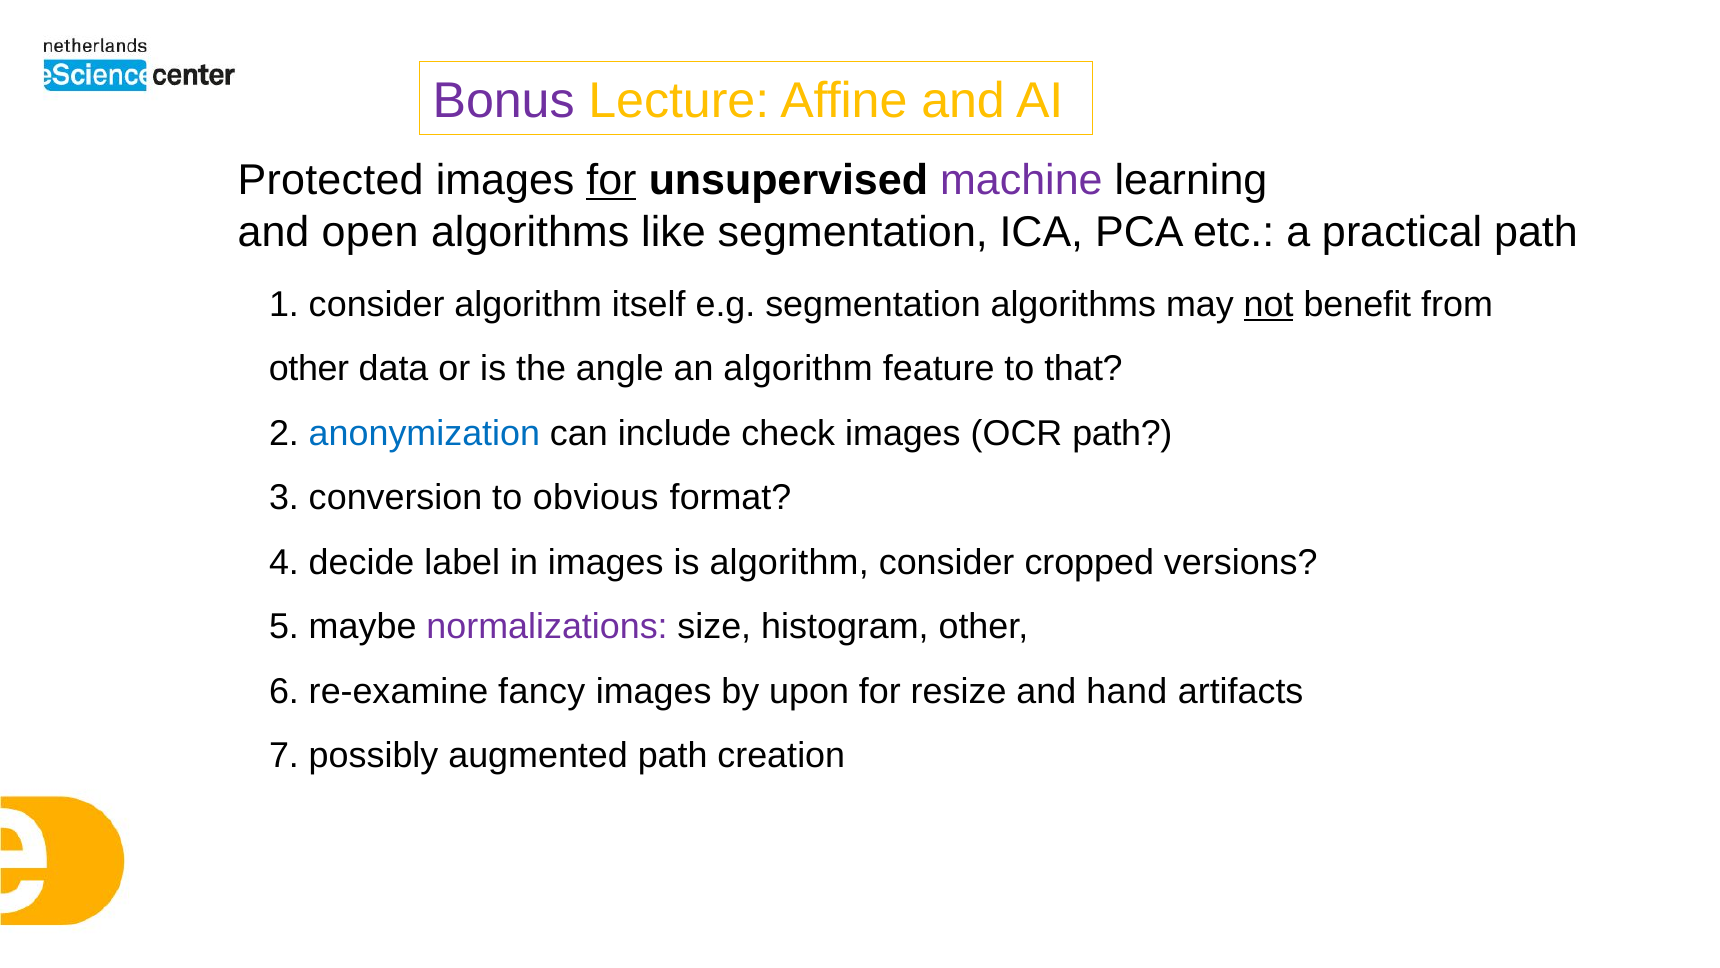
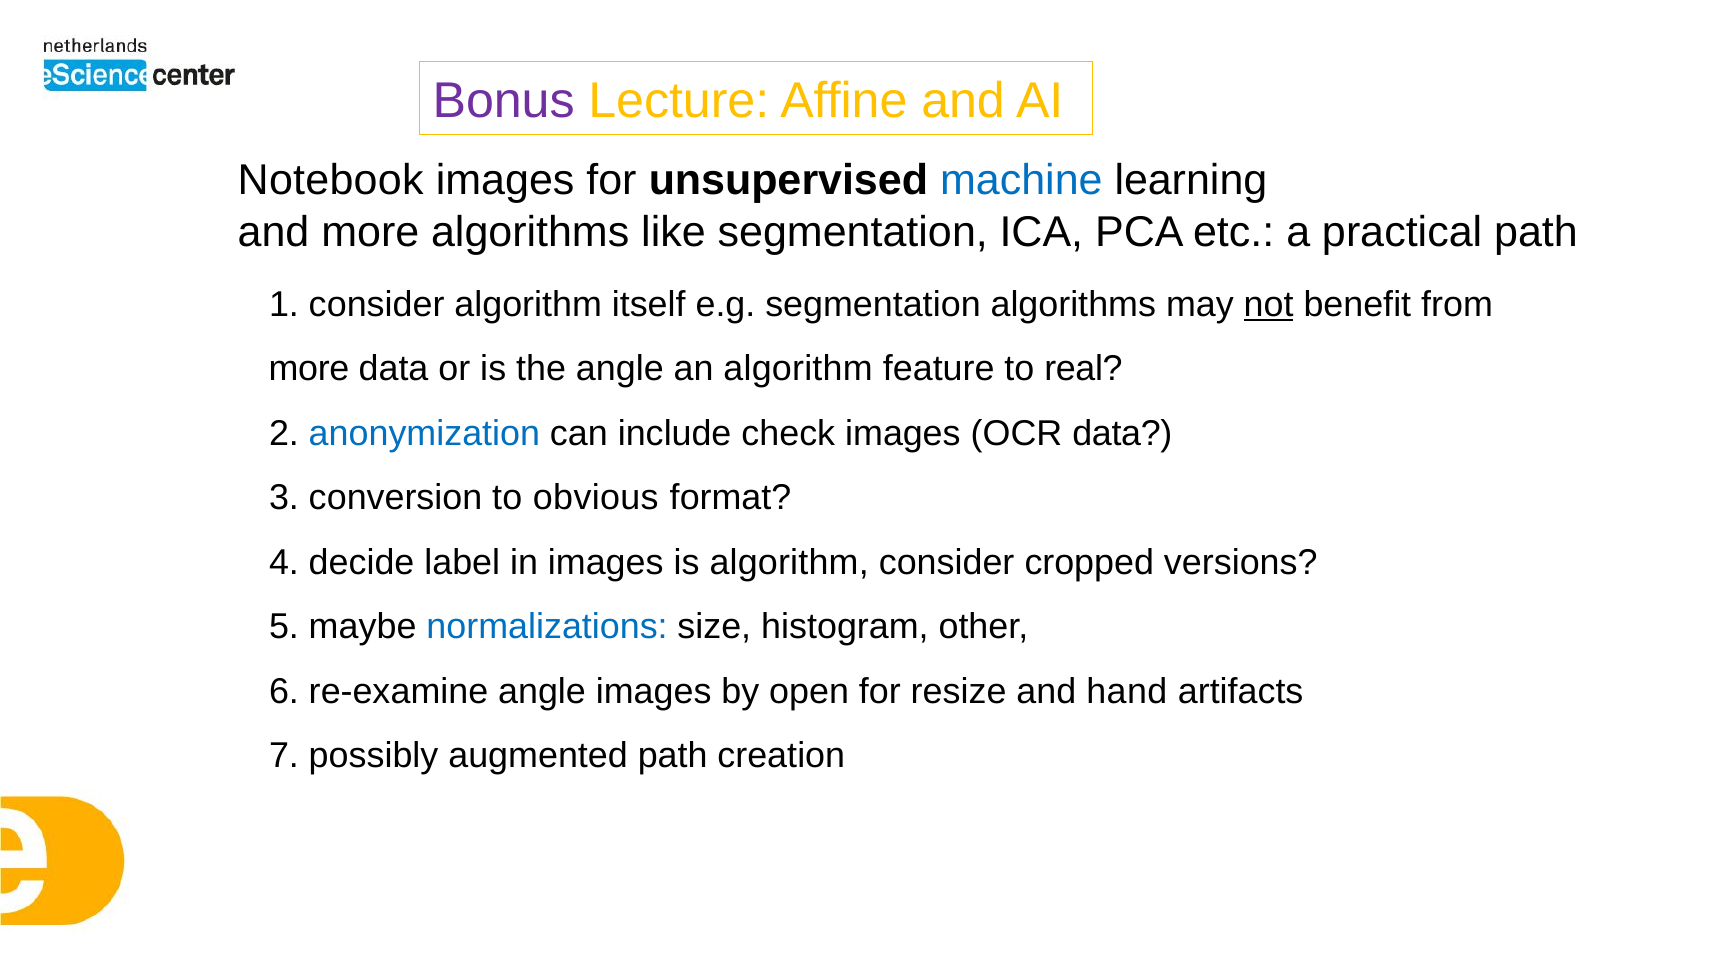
Protected: Protected -> Notebook (331, 181)
for underline: present -> none (611, 181)
machine colour: purple -> blue (1021, 181)
and open: open -> more (370, 232)
other: other -> more (309, 369)
that: that -> real (1083, 369)
OCR path: path -> data (1122, 433)
normalizations colour: purple -> blue (547, 627)
re-examine fancy: fancy -> angle (542, 691)
upon: upon -> open (809, 691)
